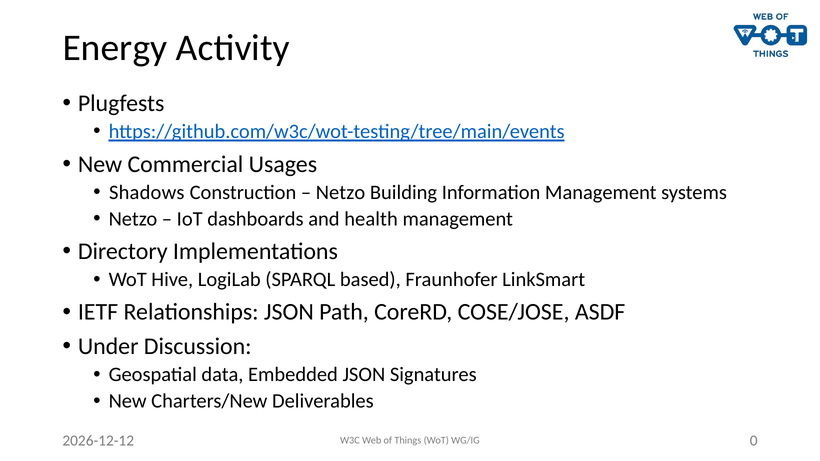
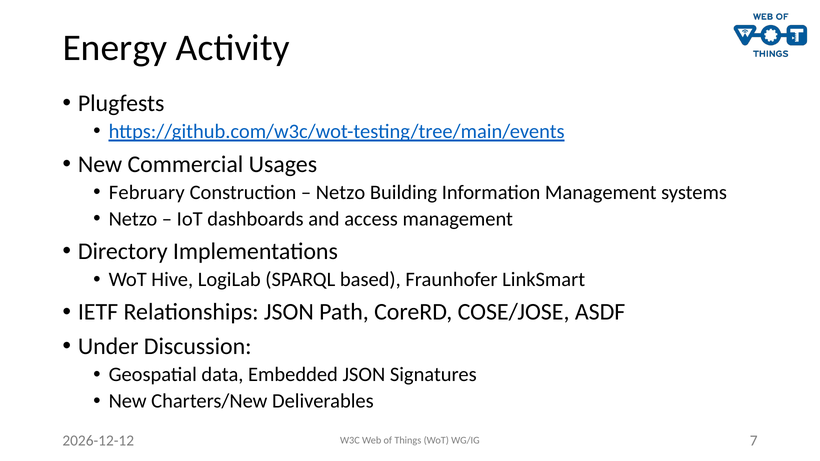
Shadows: Shadows -> February (147, 193)
health: health -> access (371, 219)
0: 0 -> 7 (754, 441)
